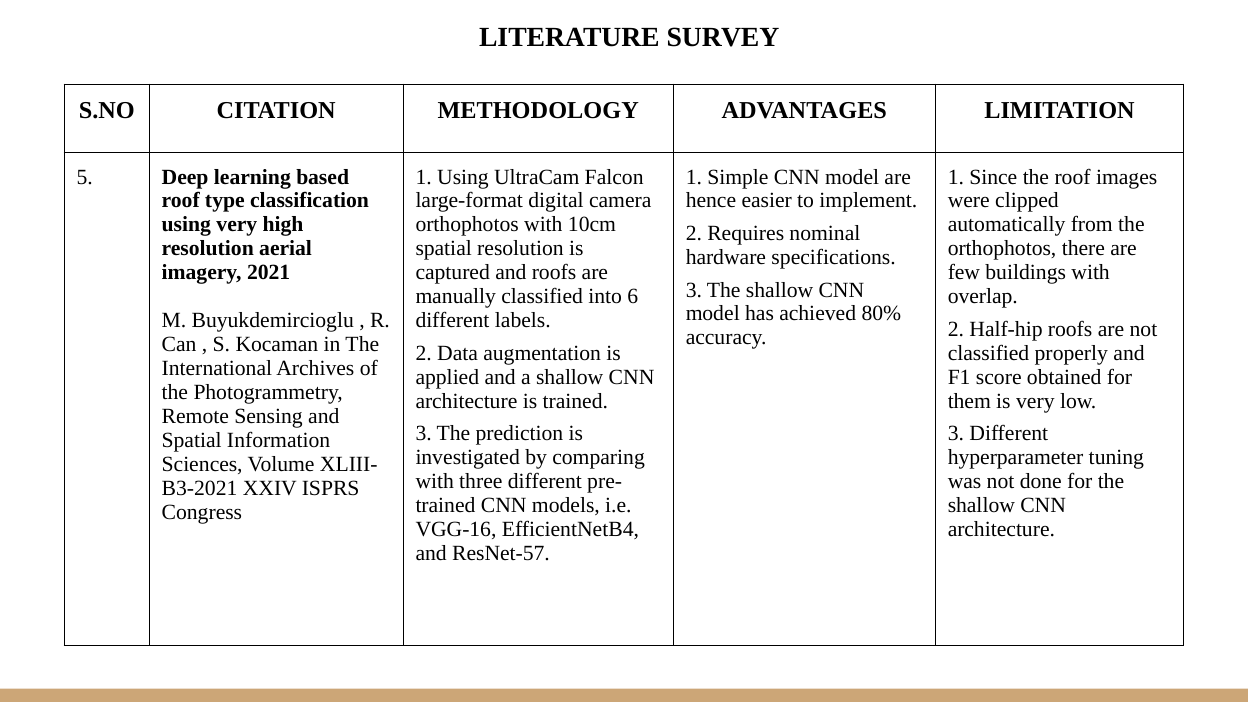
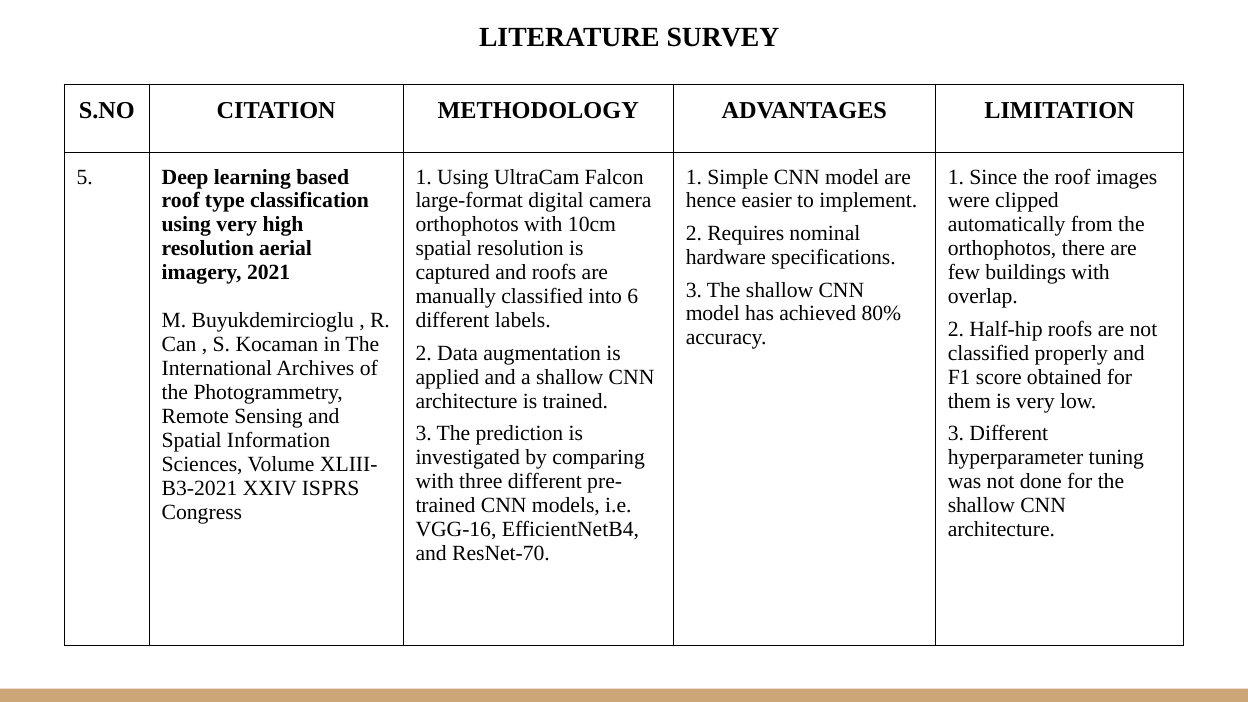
ResNet-57: ResNet-57 -> ResNet-70 (501, 553)
